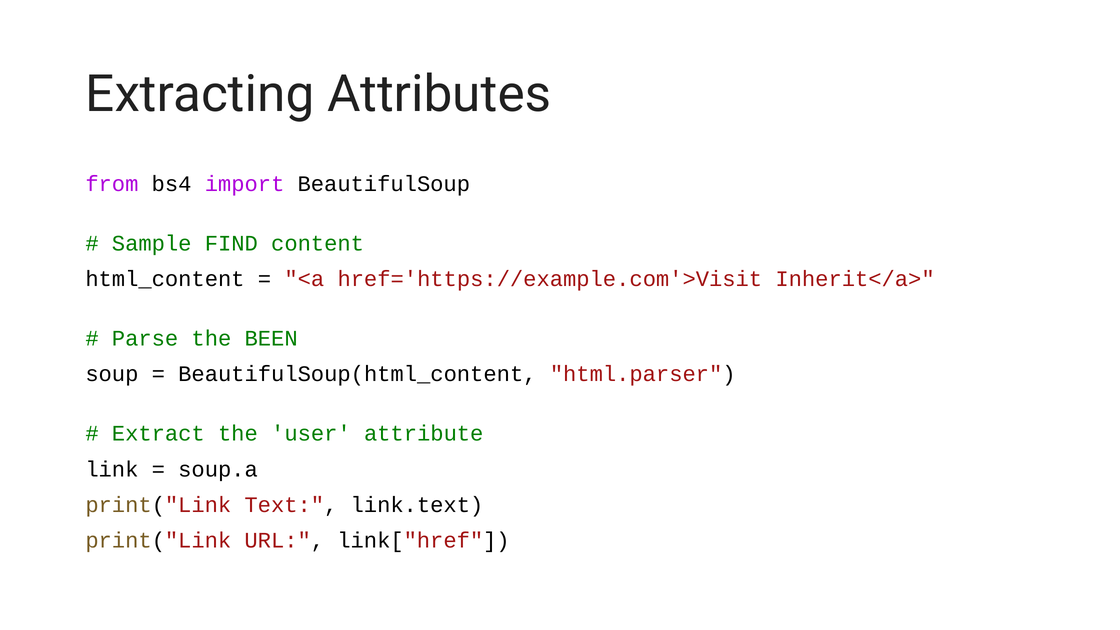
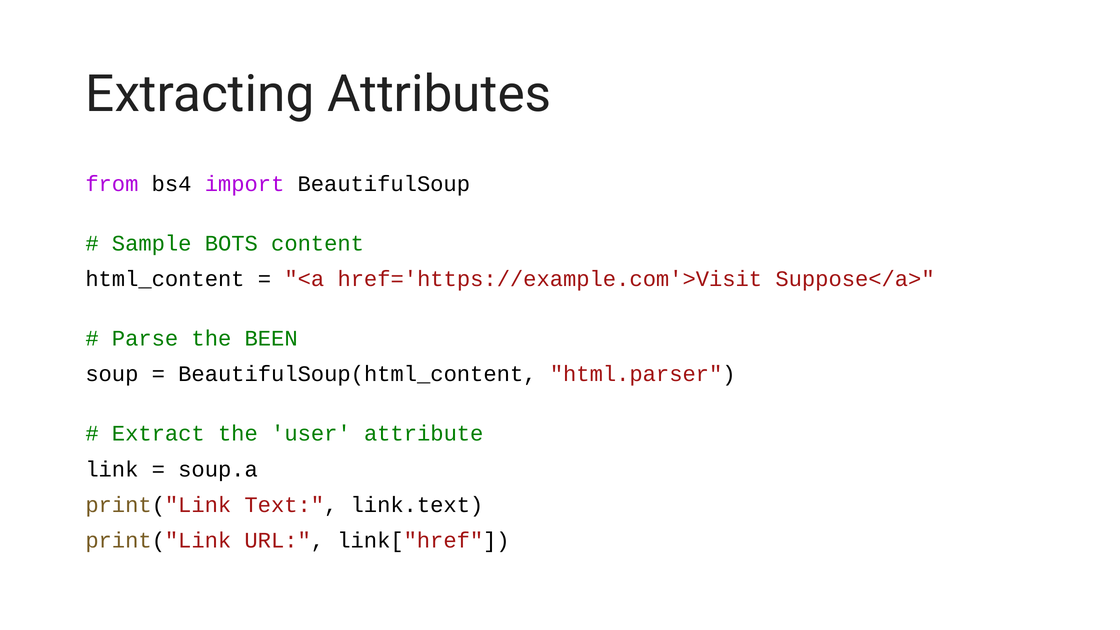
FIND: FIND -> BOTS (231, 243)
Inherit</a>: Inherit</a> -> Suppose</a> (855, 279)
